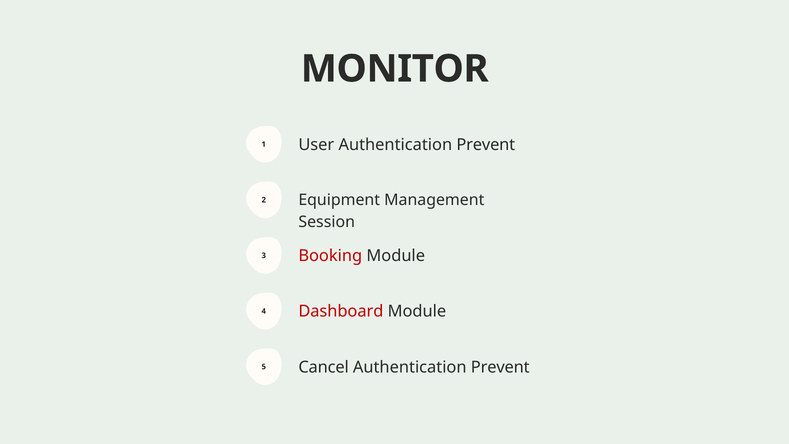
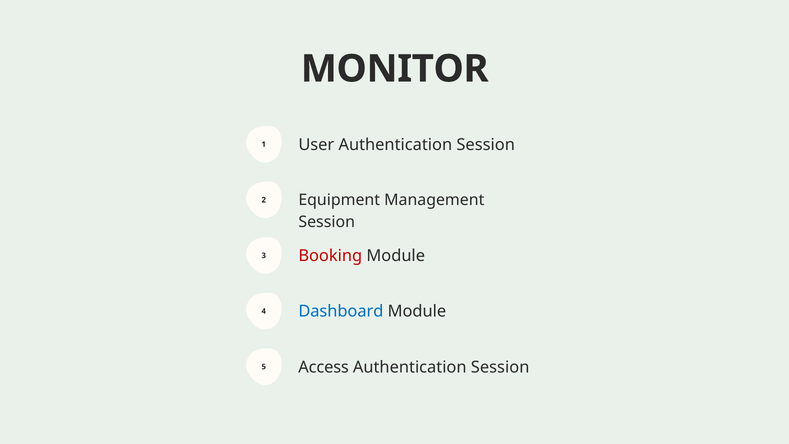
User Authentication Prevent: Prevent -> Session (486, 145)
Dashboard colour: red -> blue (341, 311)
Cancel: Cancel -> Access (324, 367)
Prevent: Prevent -> Session (500, 367)
